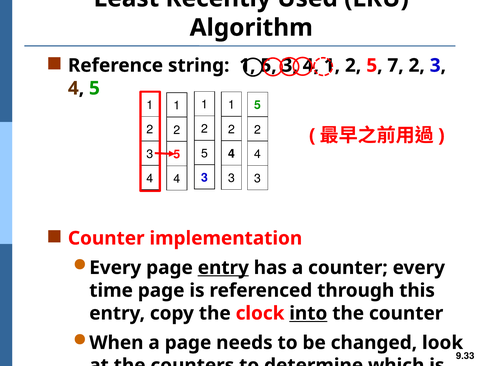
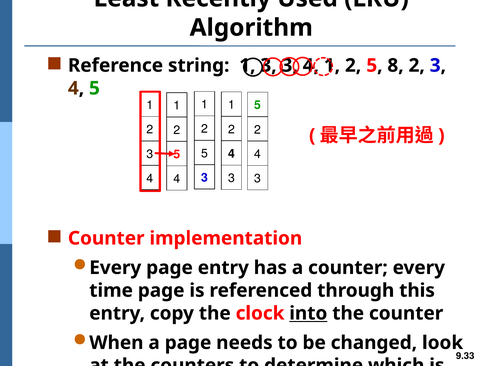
1 5: 5 -> 3 (269, 65)
7: 7 -> 8 (396, 65)
entry underline: present -> none (223, 268)
